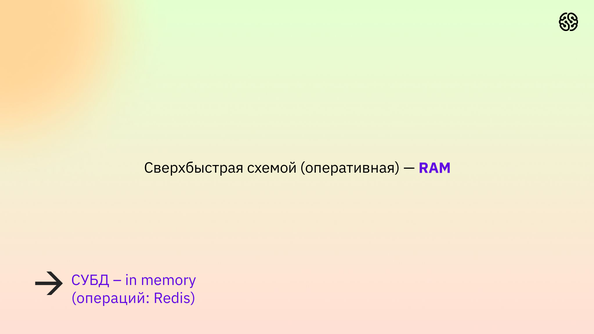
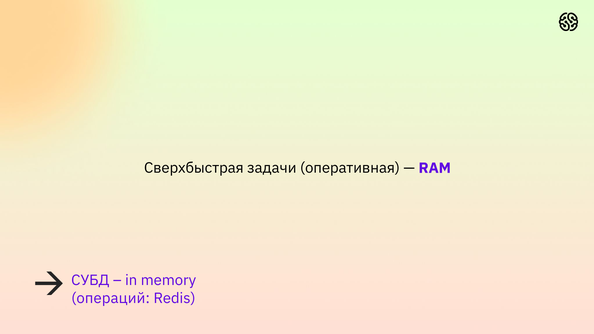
схемой: схемой -> задачи (272, 168)
